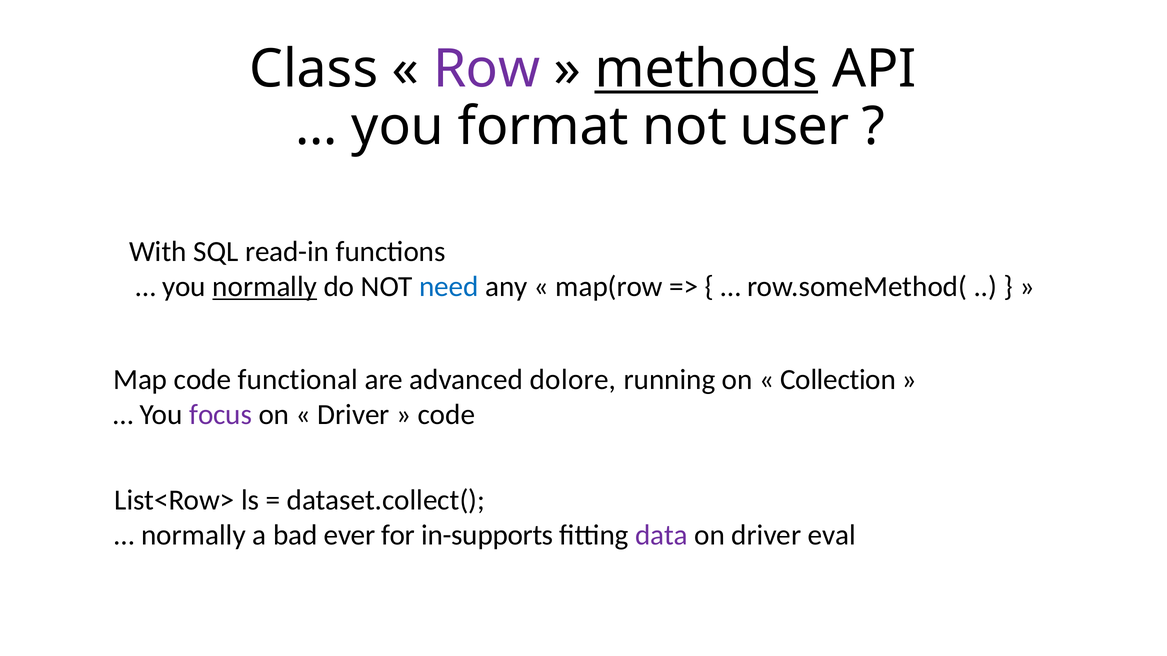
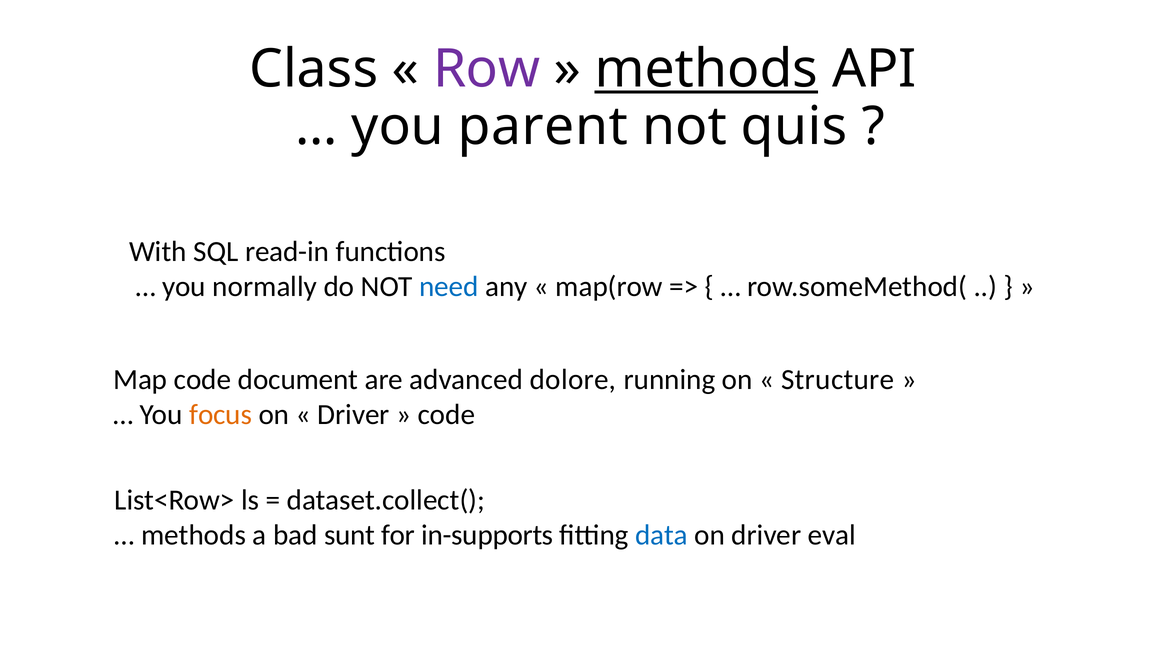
format: format -> parent (543, 127)
user: user -> quis (794, 127)
normally underline: present -> none (265, 287)
functional: functional -> document (298, 380)
Collection: Collection -> Structure (838, 380)
focus colour: purple -> orange (221, 415)
normally: normally -> methods (194, 535)
ever: ever -> sunt (350, 535)
data colour: purple -> blue (662, 535)
